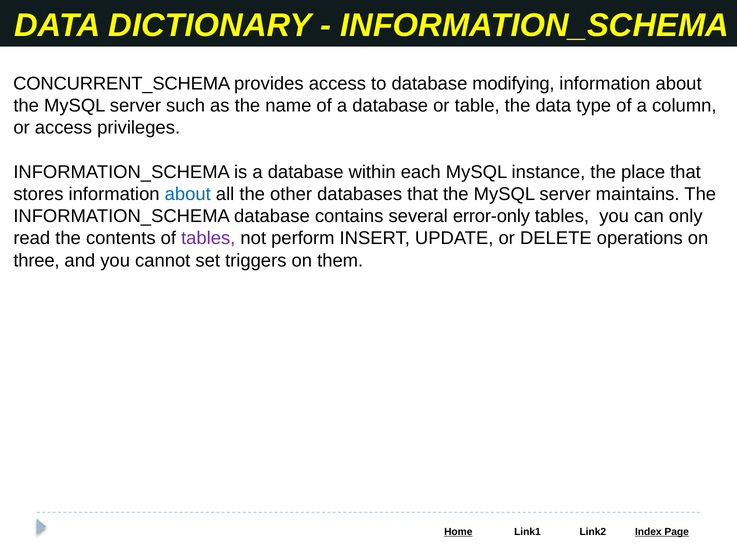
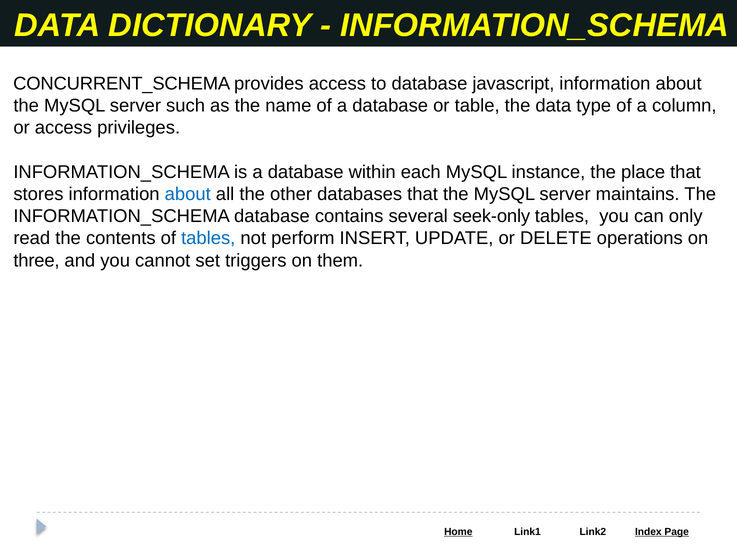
modifying: modifying -> javascript (513, 83)
error-only: error-only -> seek-only (491, 216)
tables colour: purple -> blue (208, 238)
